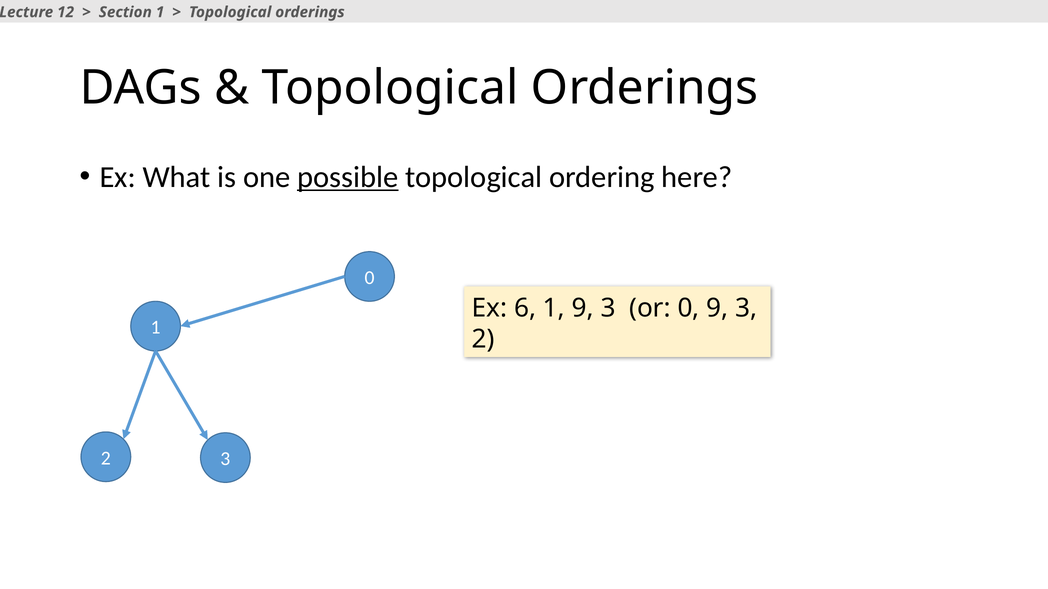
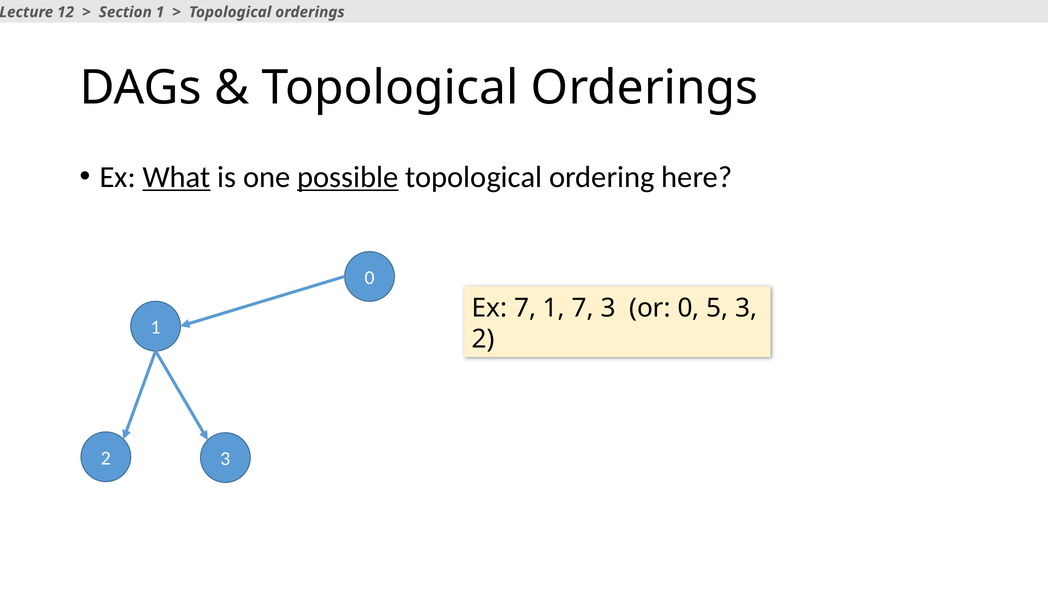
What underline: none -> present (177, 177)
Ex 6: 6 -> 7 (525, 308)
1 9: 9 -> 7 (583, 308)
0 9: 9 -> 5 (717, 308)
